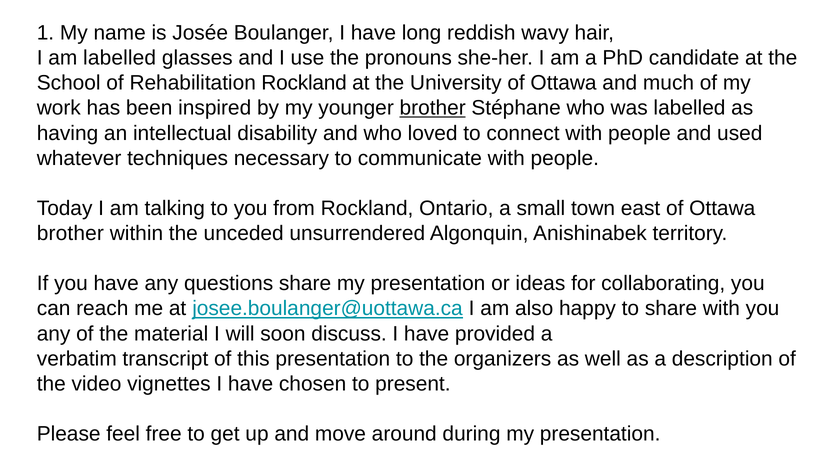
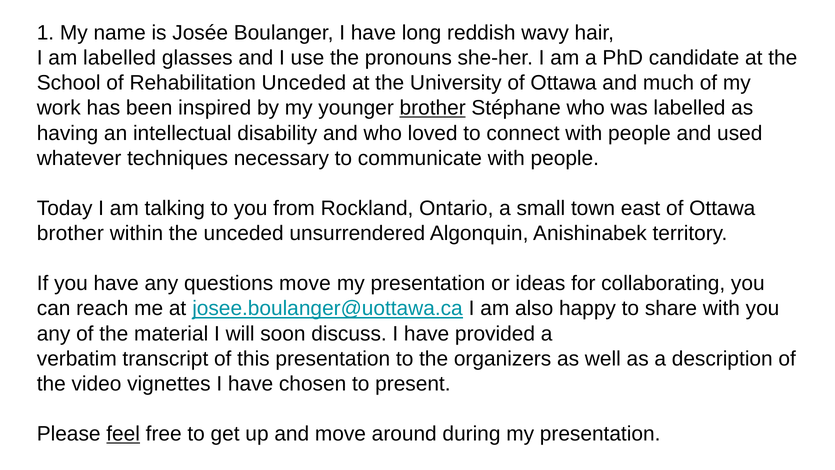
Rehabilitation Rockland: Rockland -> Unceded (304, 83)
questions share: share -> move (305, 283)
feel underline: none -> present (123, 434)
